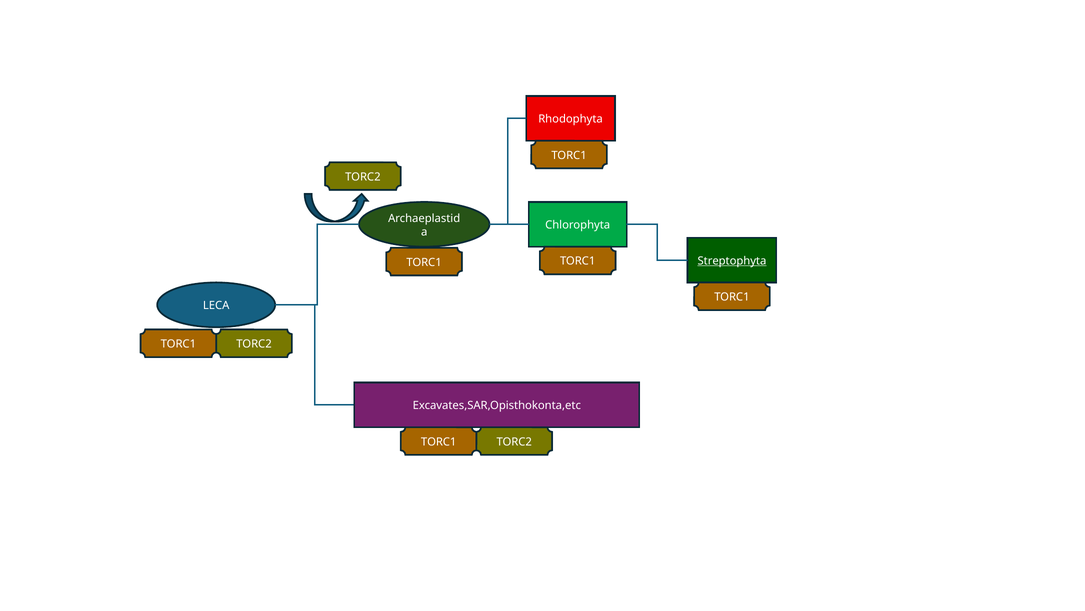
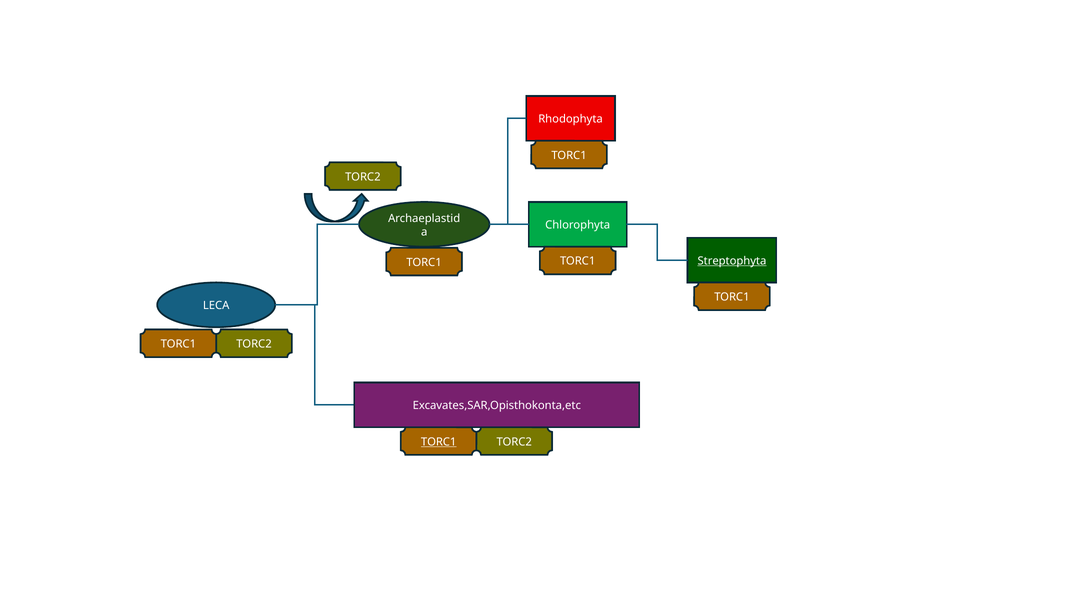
TORC1 underline: none -> present (439, 441)
